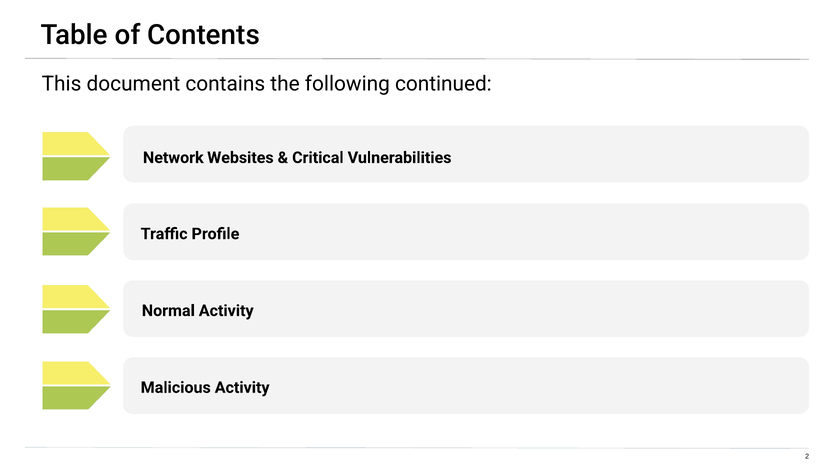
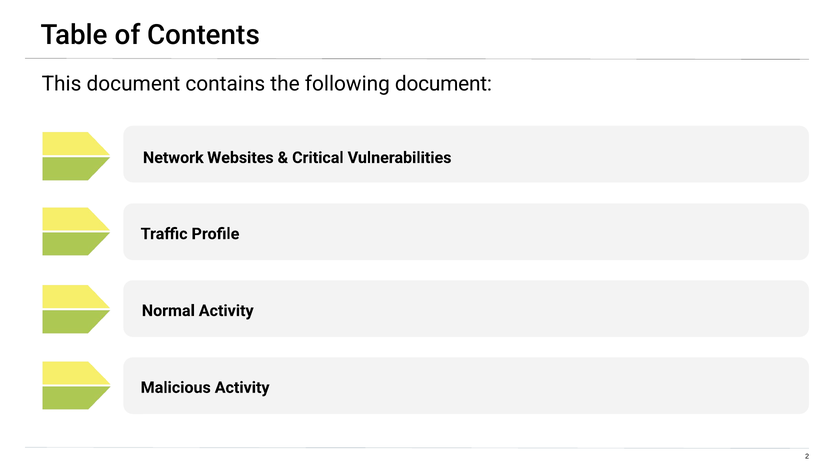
following continued: continued -> document (444, 84)
